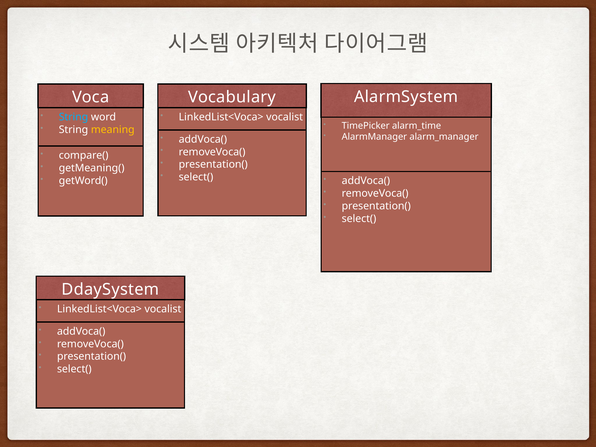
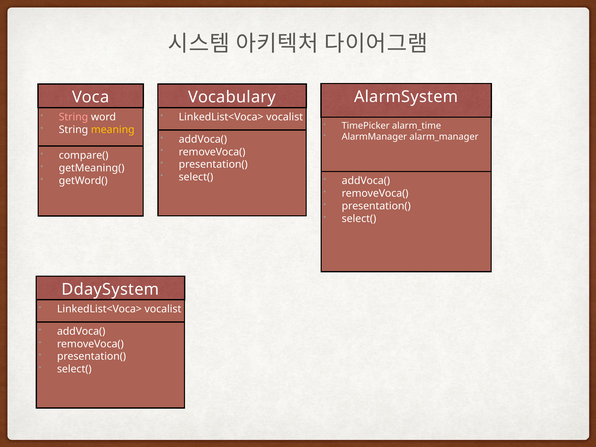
String colour: light blue -> pink (73, 117)
